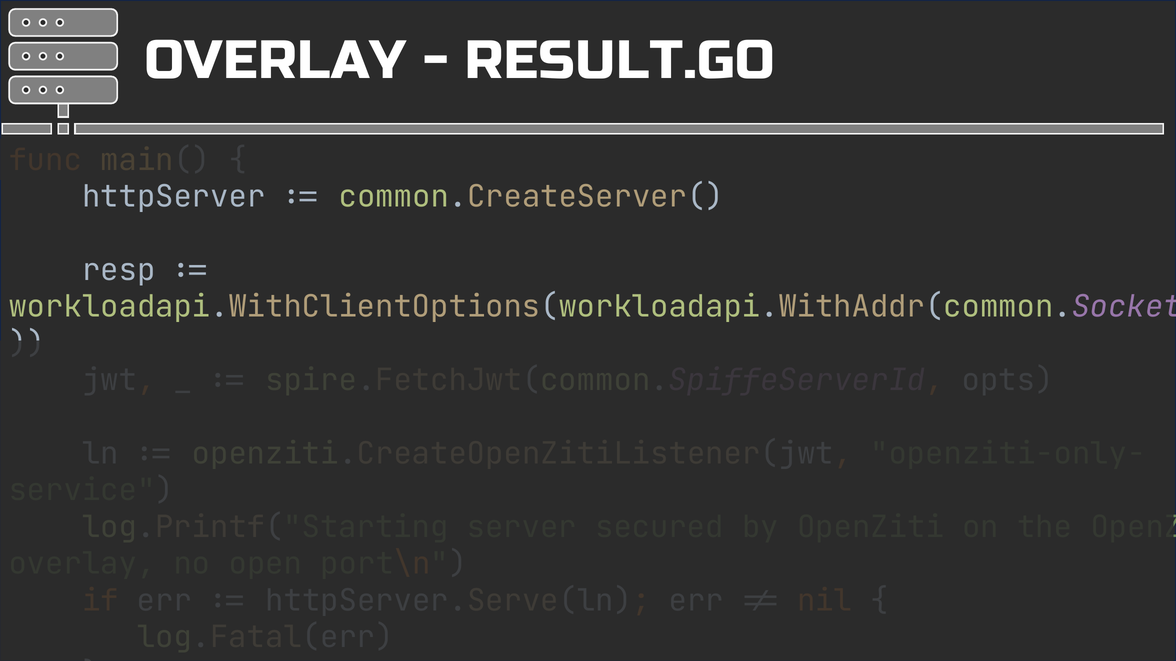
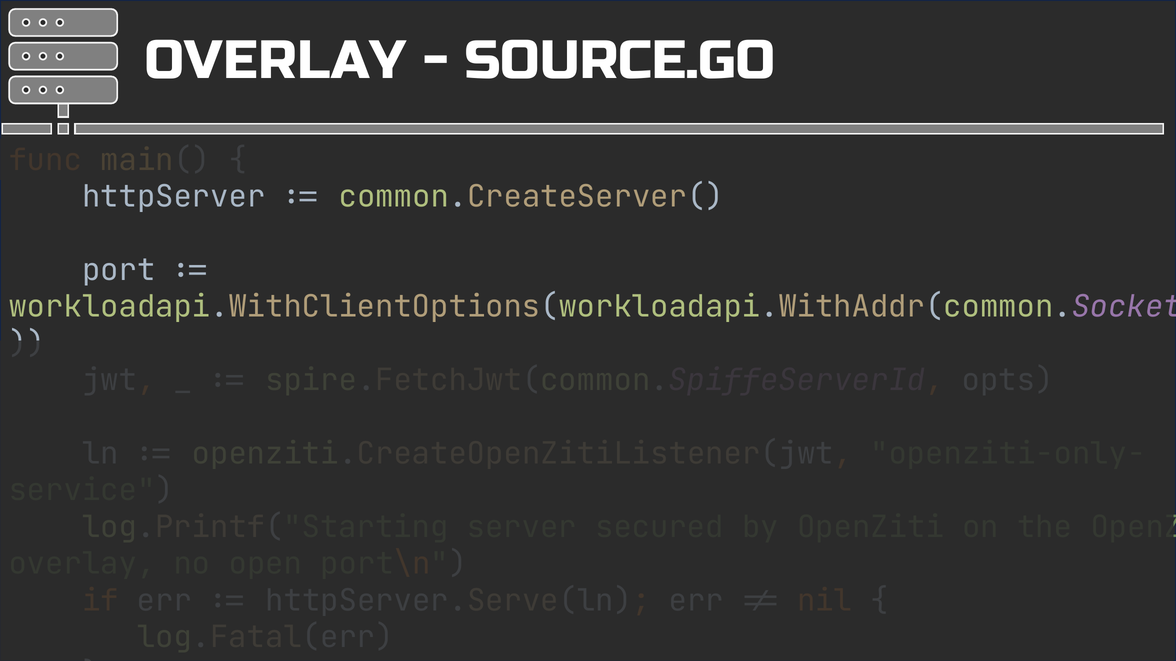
RESULT.GO: RESULT.GO -> SOURCE.GO (620, 60)
resp: resp -> port (119, 270)
